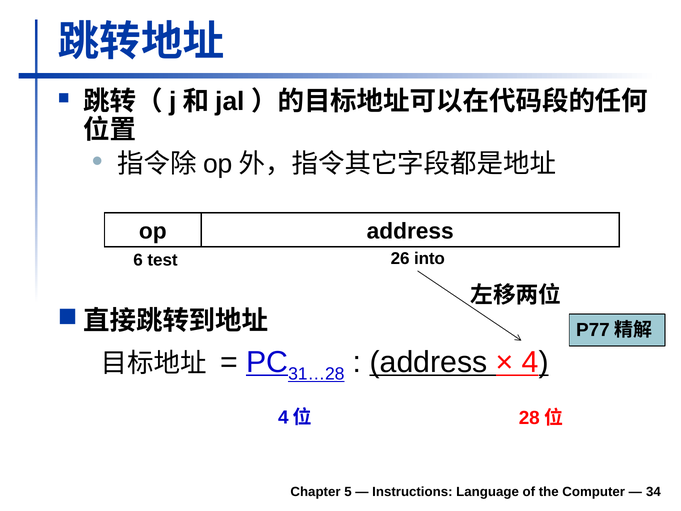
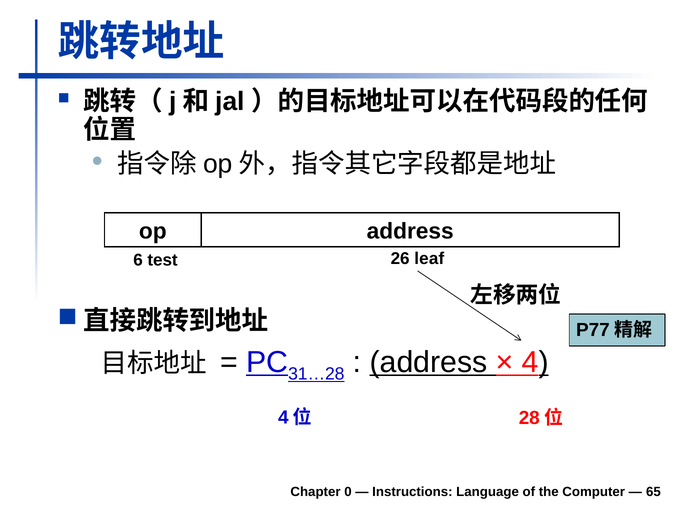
into: into -> leaf (429, 258)
5: 5 -> 0 (348, 492)
34: 34 -> 65 (653, 492)
